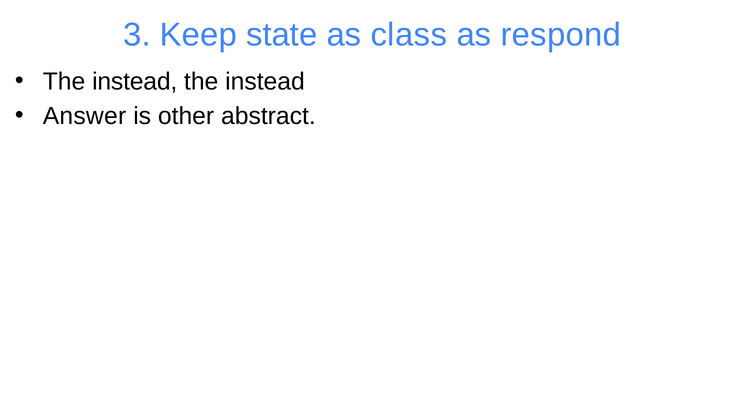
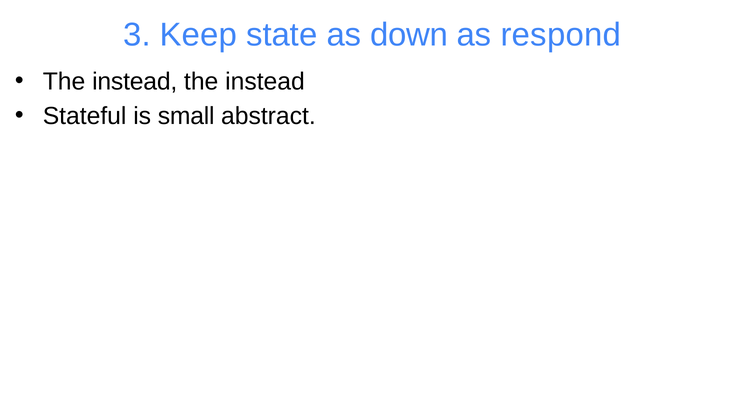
class: class -> down (409, 35)
Answer: Answer -> Stateful (85, 116)
other: other -> small (186, 116)
